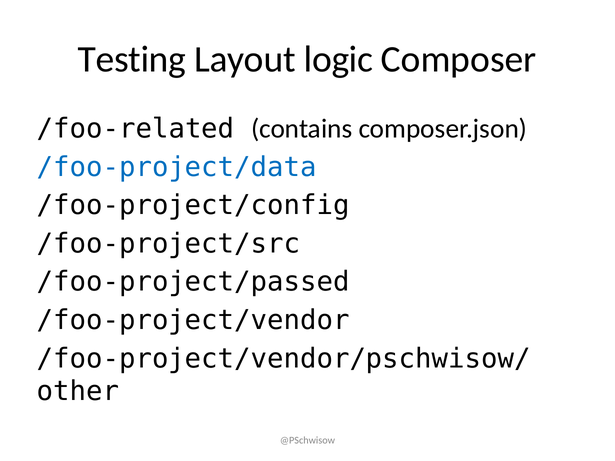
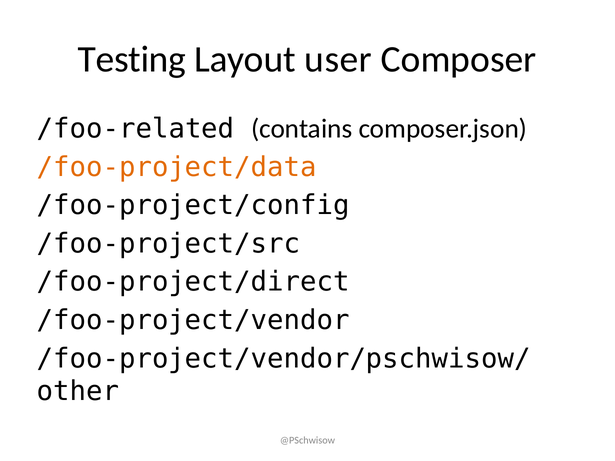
logic: logic -> user (338, 60)
/foo-project/data colour: blue -> orange (177, 167)
/foo-project/passed: /foo-project/passed -> /foo-project/direct (193, 282)
